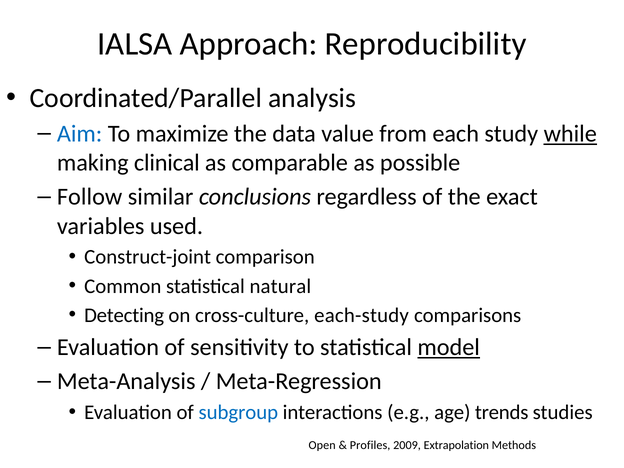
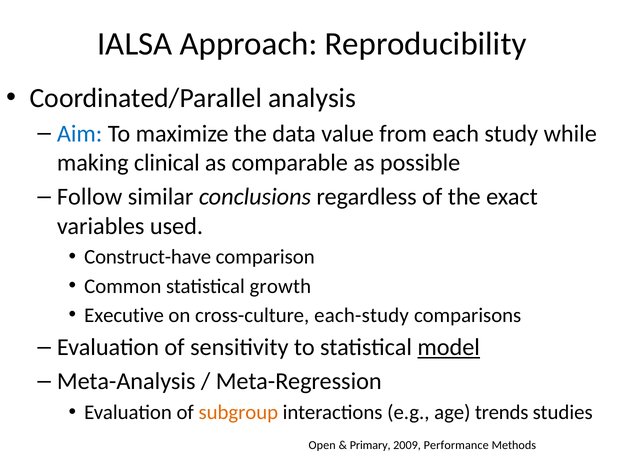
while underline: present -> none (570, 134)
Construct-joint: Construct-joint -> Construct-have (148, 257)
natural: natural -> growth (280, 286)
Detecting: Detecting -> Executive (124, 315)
subgroup colour: blue -> orange (238, 412)
Profiles: Profiles -> Primary (370, 445)
Extrapolation: Extrapolation -> Performance (456, 445)
